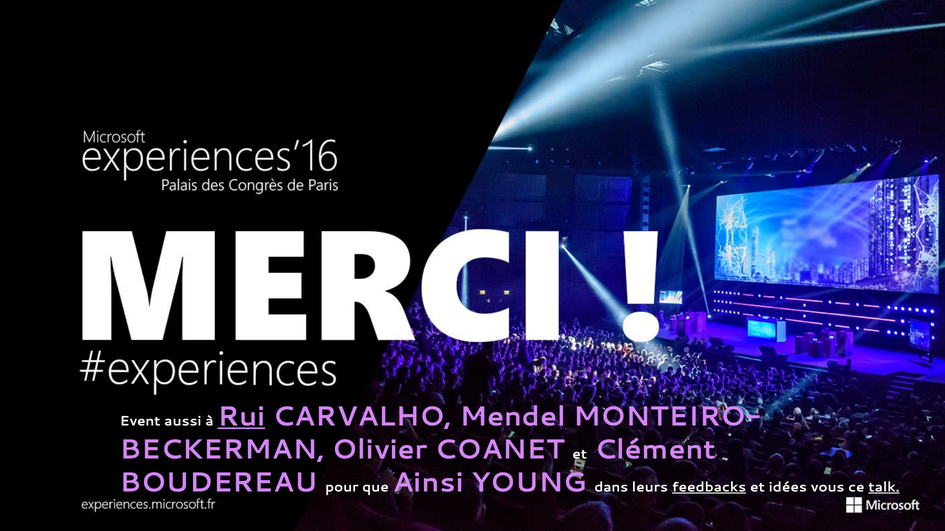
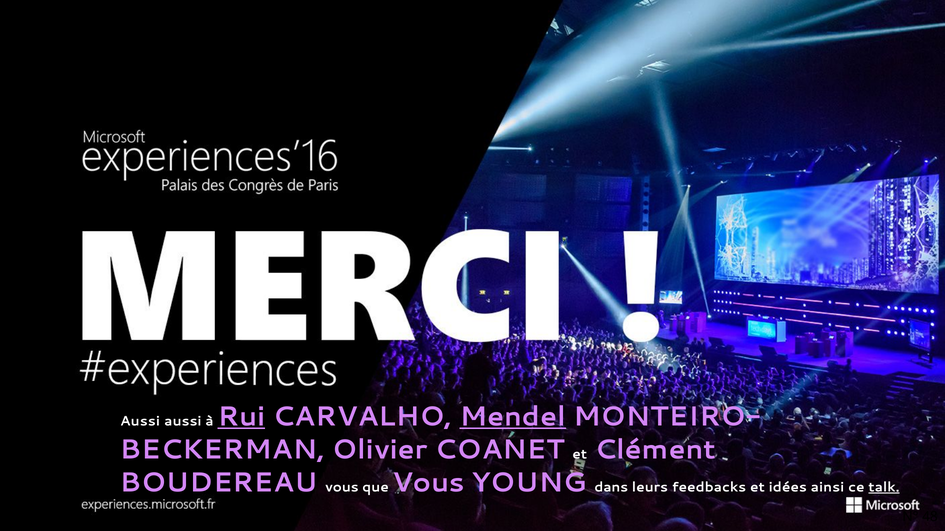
Event: Event -> Aussi (140, 422)
Mendel underline: none -> present (513, 417)
BOUDEREAU pour: pour -> vous (342, 488)
que Ainsi: Ainsi -> Vous (428, 483)
feedbacks underline: present -> none (709, 488)
vous: vous -> ainsi (827, 488)
